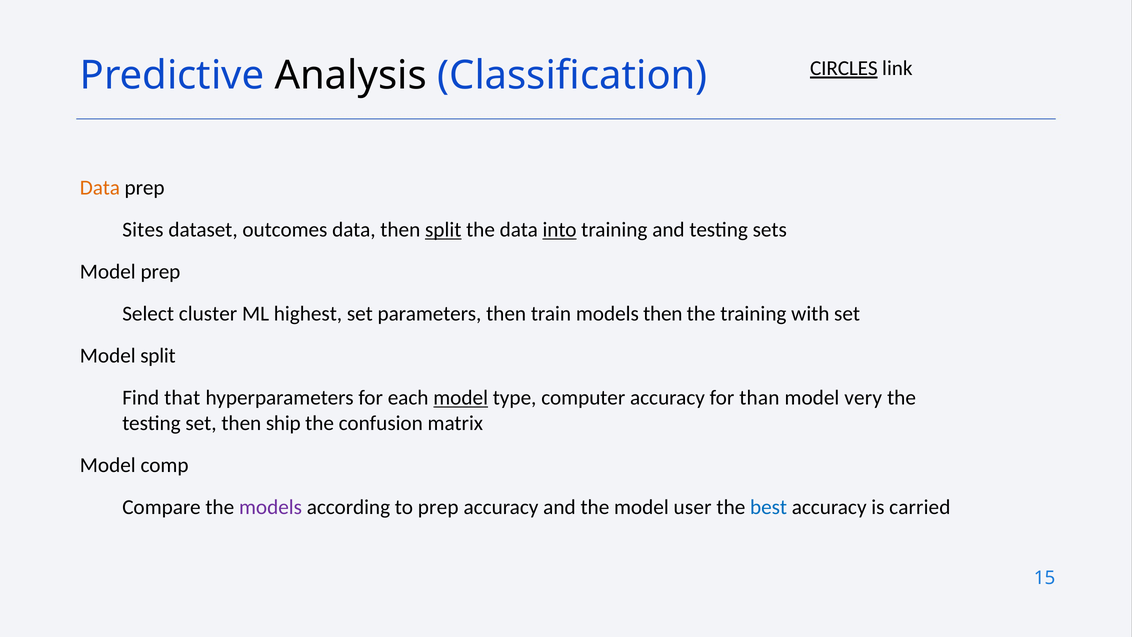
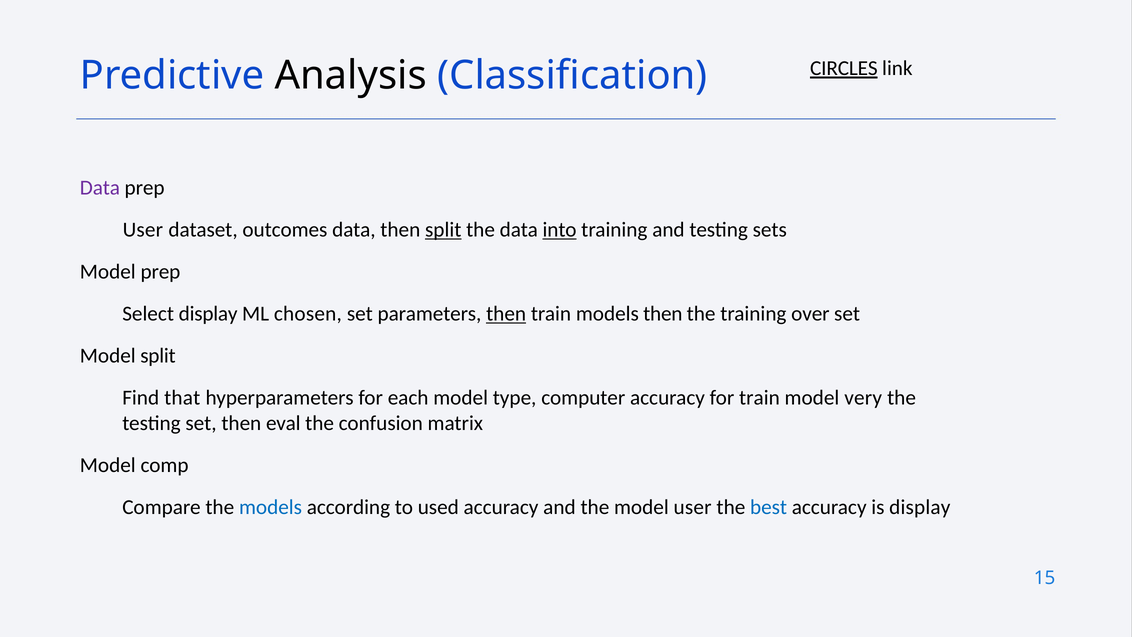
Data colour: orange -> purple (100, 188)
Sites: Sites -> User (143, 230)
Select cluster: cluster -> display (208, 314)
highest: highest -> chosen (308, 314)
then underline: none -> present (506, 314)
with: with -> over (810, 314)
model underline: present -> none (461, 398)
for than: than -> train (759, 398)
ship: ship -> eval (283, 423)
models colour: purple -> blue (270, 507)
to prep: prep -> used (438, 507)
is carried: carried -> display (920, 507)
